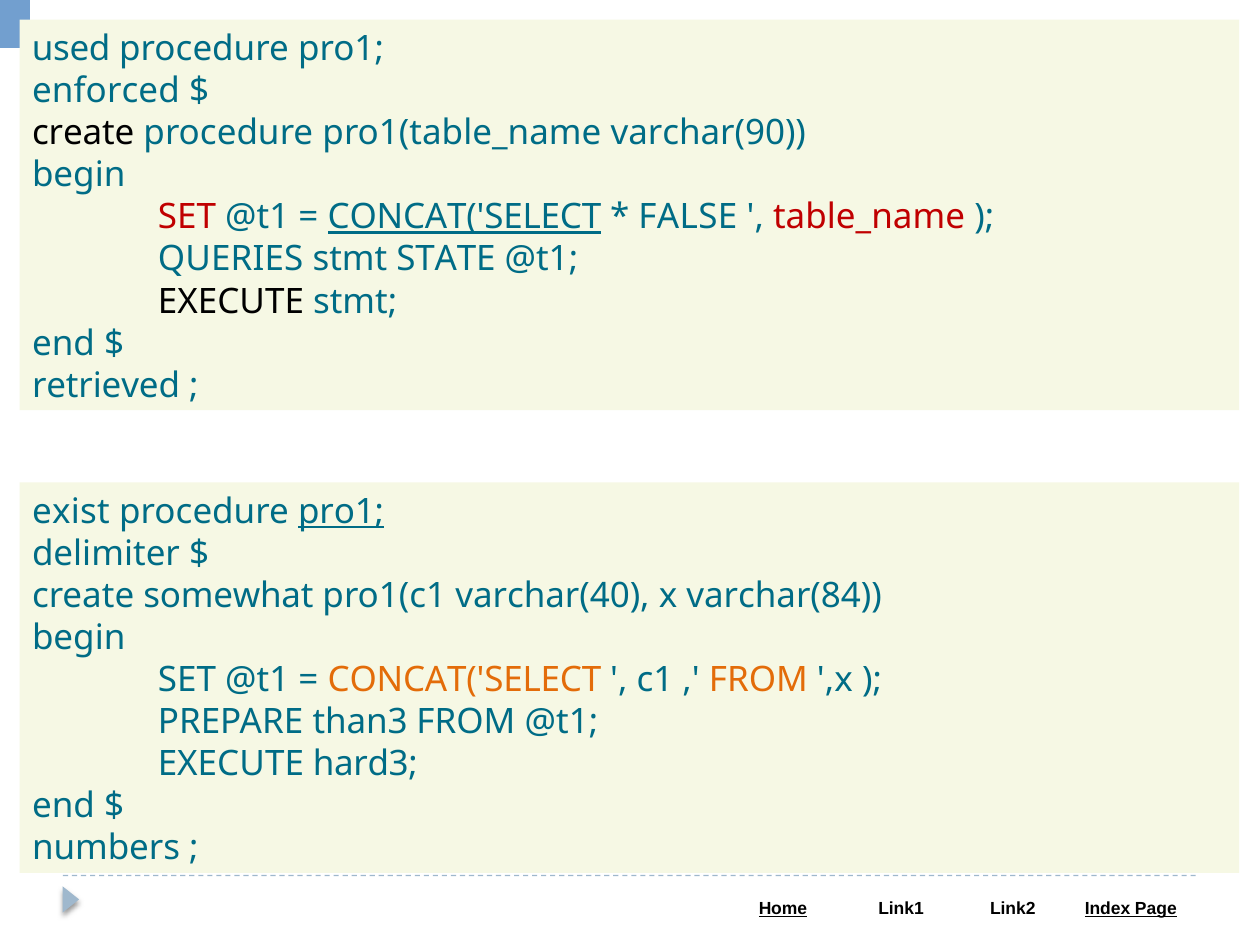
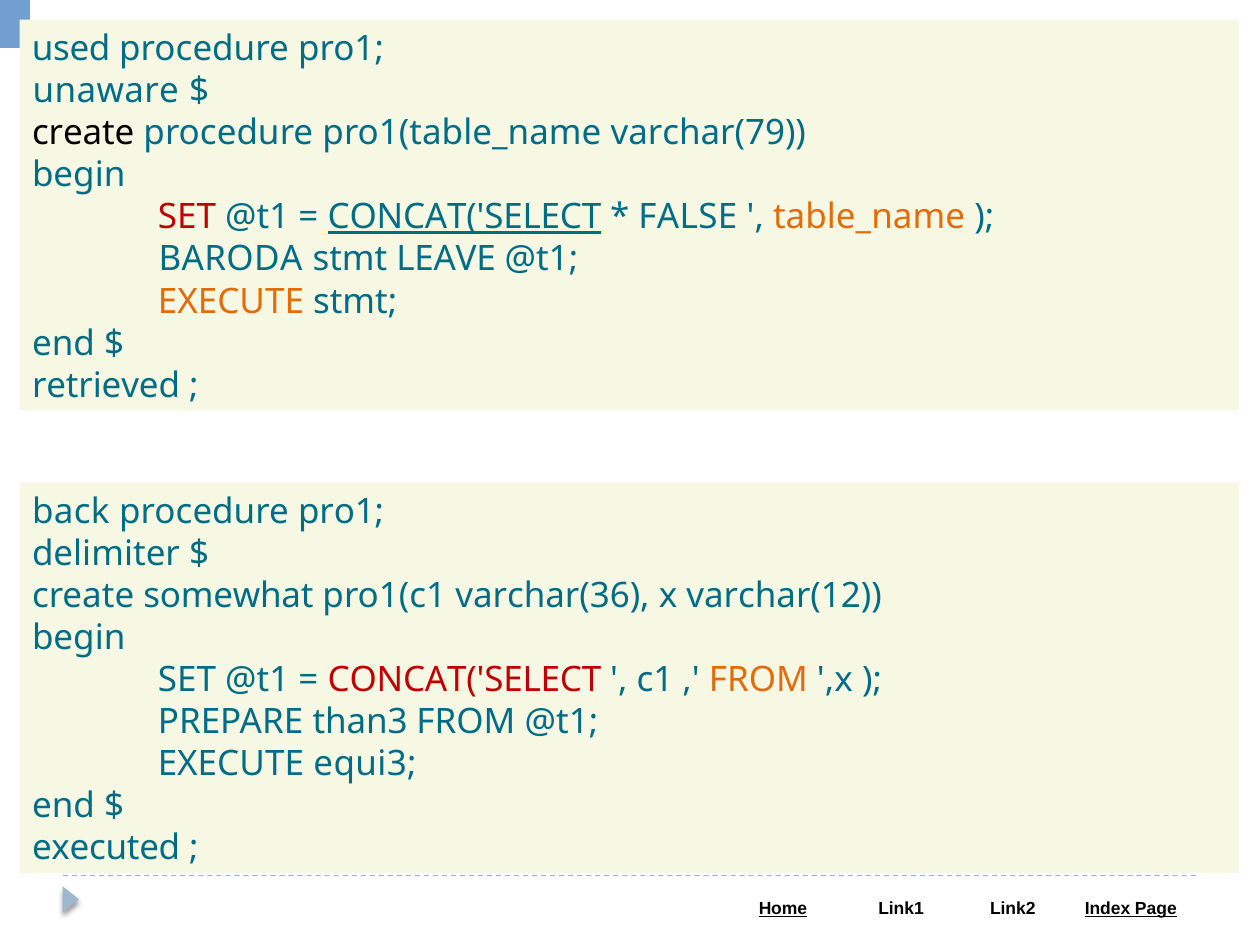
enforced: enforced -> unaware (106, 91)
varchar(90: varchar(90 -> varchar(79 (708, 133)
table_name colour: red -> orange (869, 217)
QUERIES: QUERIES -> BARODA (231, 259)
STATE: STATE -> LEAVE (446, 259)
EXECUTE colour: black -> orange (231, 301)
exist: exist -> back (71, 512)
pro1 underline: present -> none (341, 512)
varchar(40: varchar(40 -> varchar(36 (552, 596)
varchar(84: varchar(84 -> varchar(12 (784, 596)
CONCAT('SELECT colour: orange -> red (464, 680)
hard3: hard3 -> equi3 (365, 763)
numbers: numbers -> executed (106, 847)
